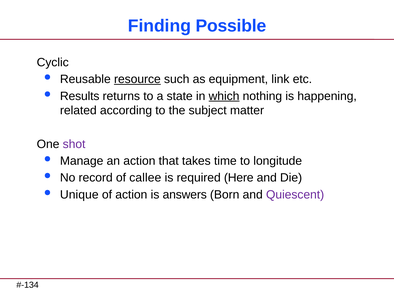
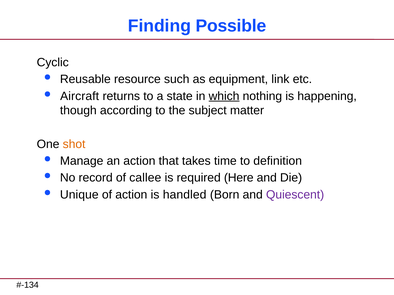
resource underline: present -> none (137, 79)
Results: Results -> Aircraft (80, 96)
related: related -> though (78, 111)
shot colour: purple -> orange (74, 144)
longitude: longitude -> definition (278, 161)
answers: answers -> handled (185, 195)
